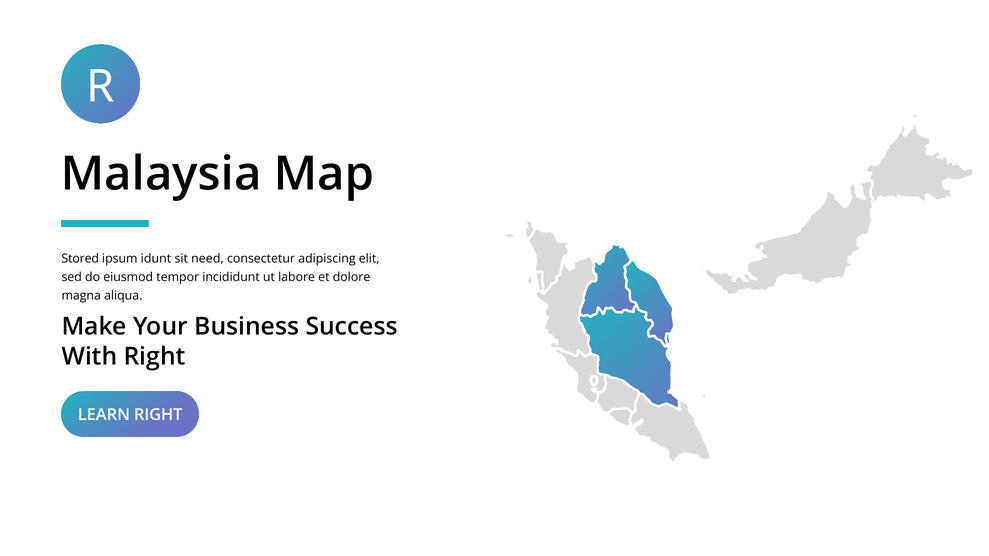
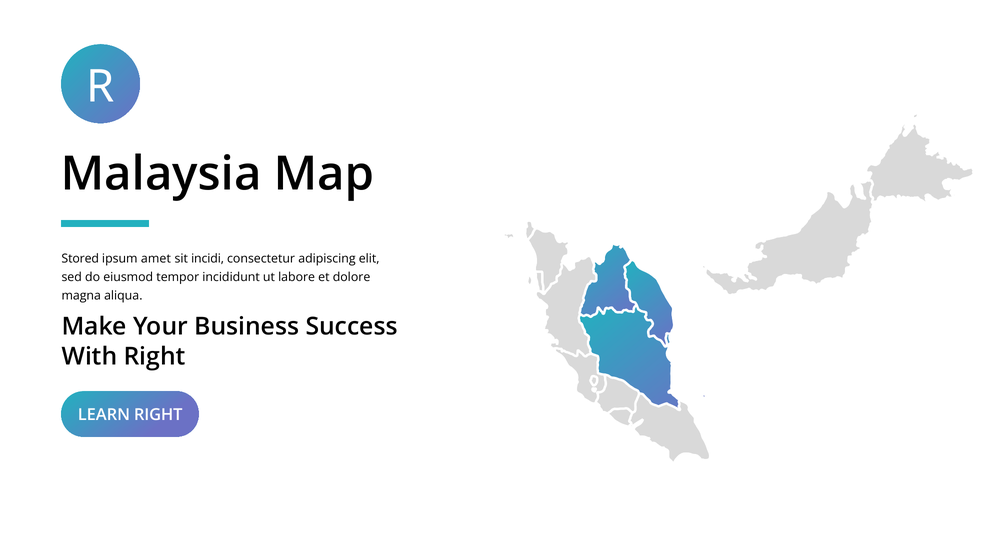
idunt: idunt -> amet (156, 259)
need: need -> incidi (208, 259)
